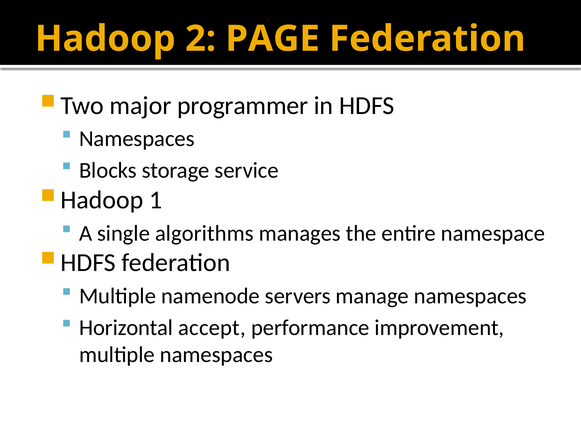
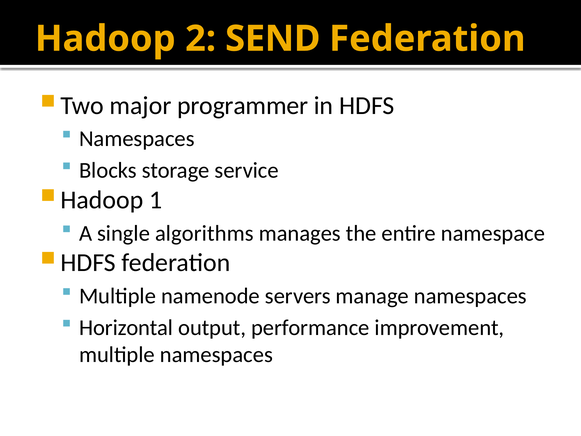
PAGE: PAGE -> SEND (273, 39)
accept: accept -> output (212, 327)
